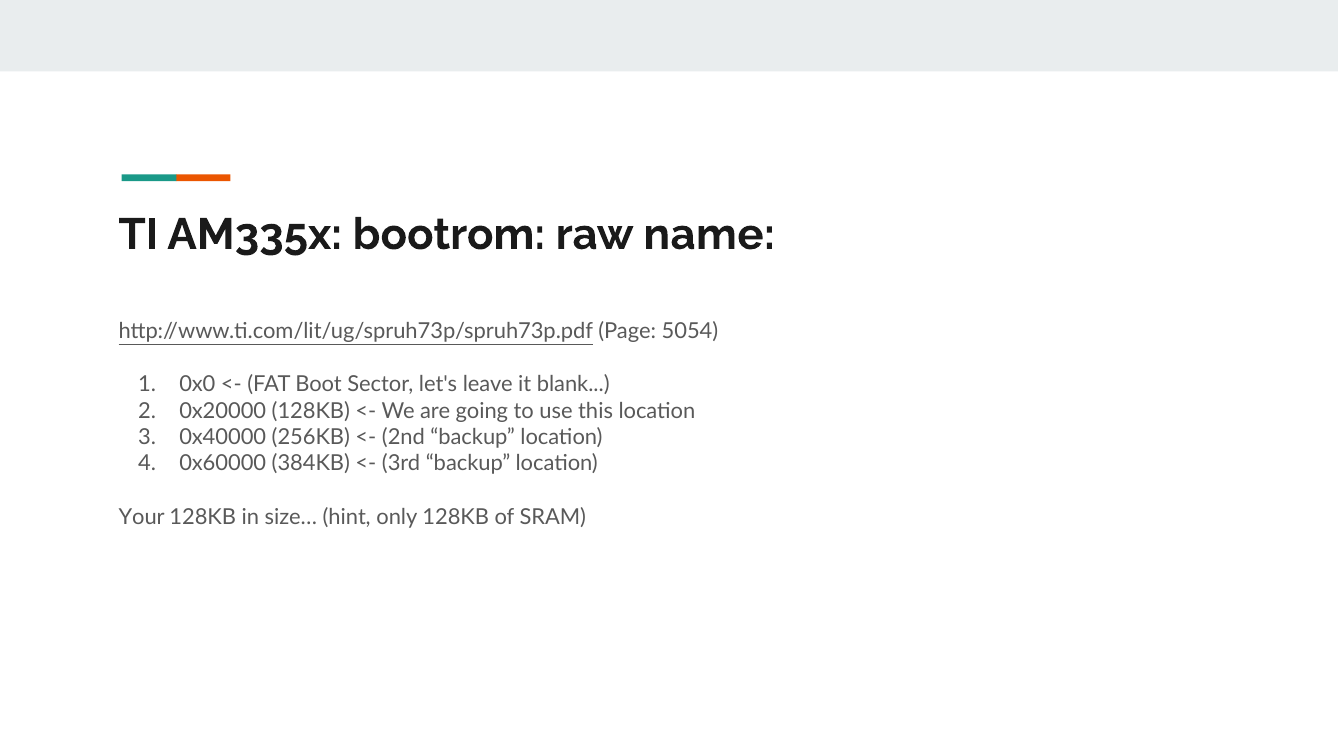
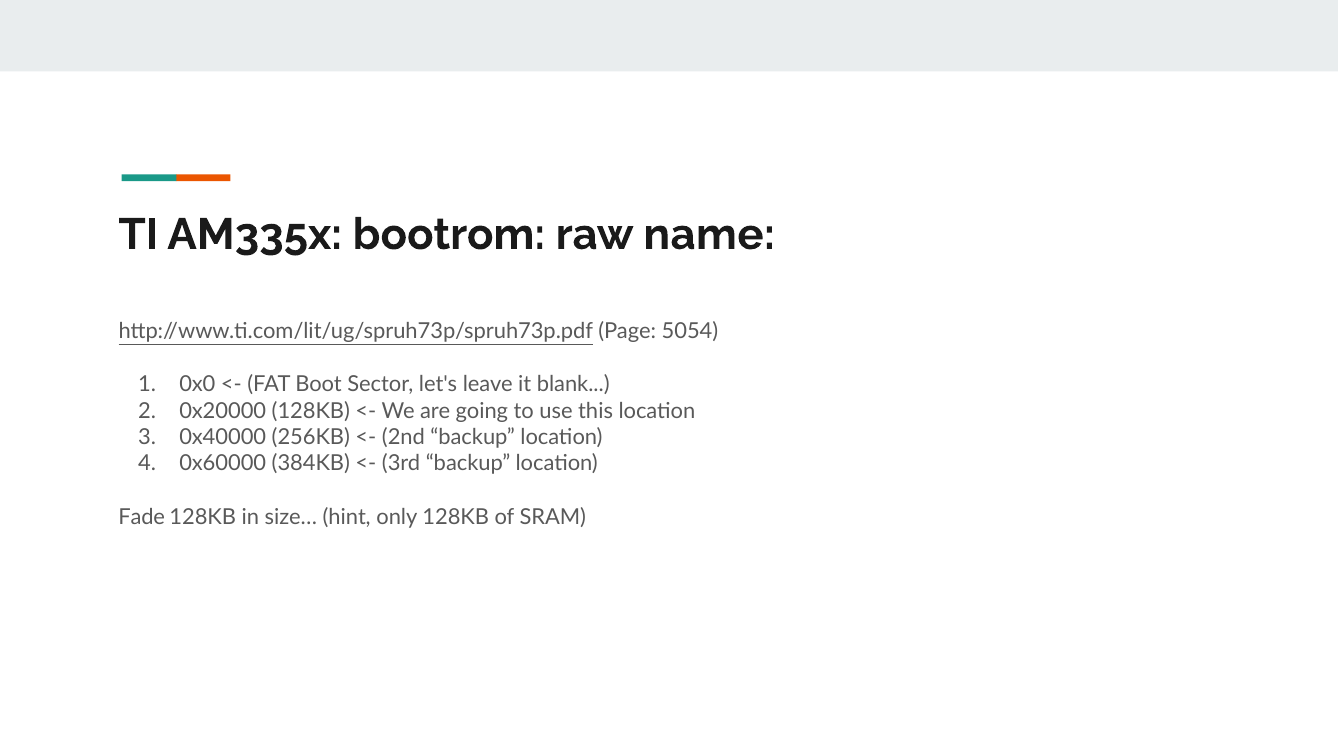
Your: Your -> Fade (142, 517)
